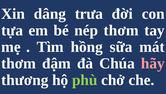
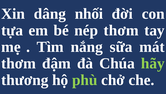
trưa: trưa -> nhối (89, 14)
hồng: hồng -> nắng (87, 47)
hãy colour: pink -> light green (153, 63)
